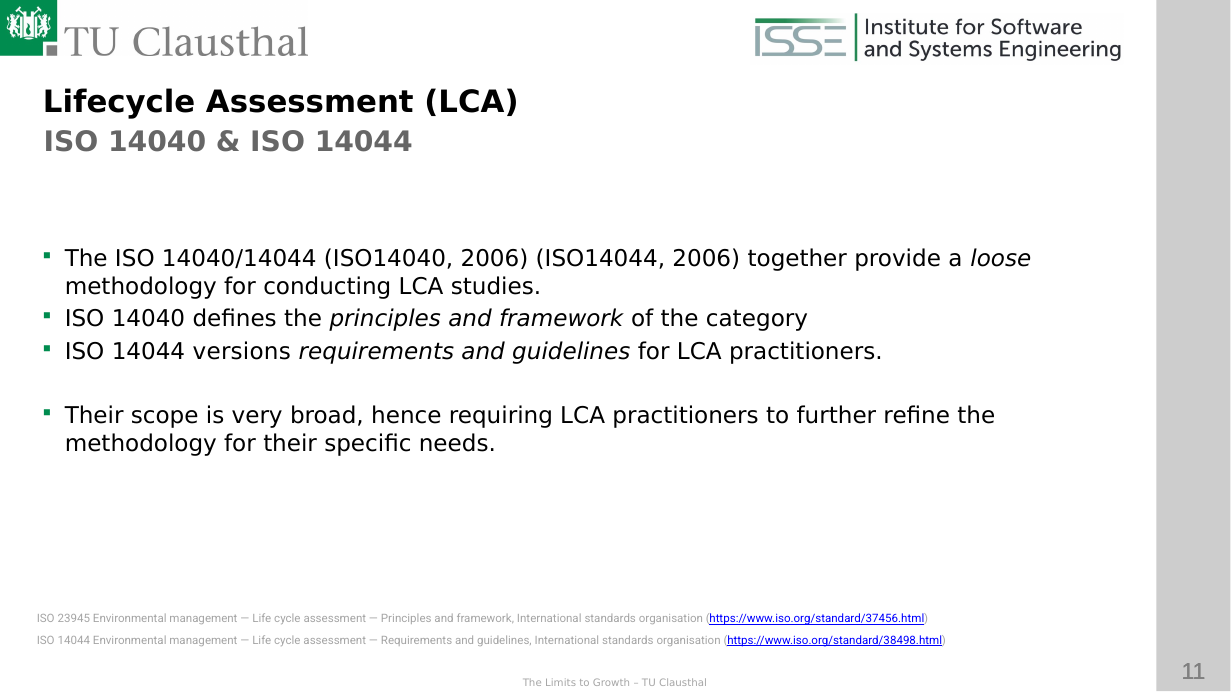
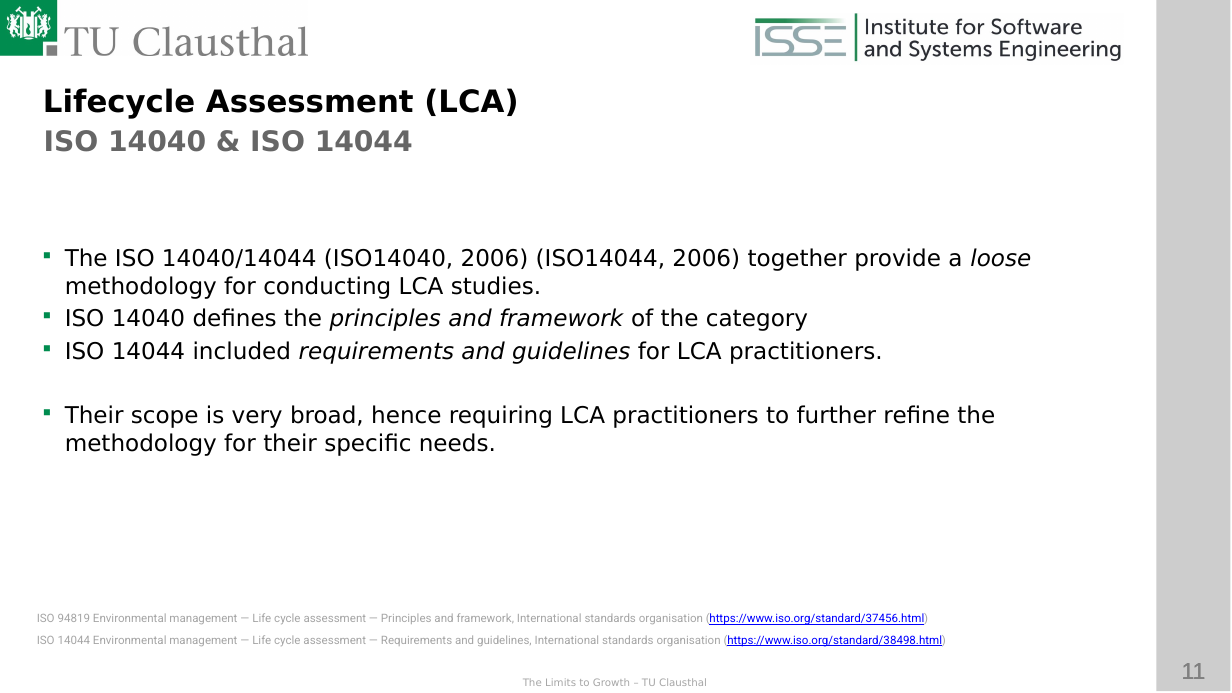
versions: versions -> included (242, 351)
23945: 23945 -> 94819 (74, 619)
